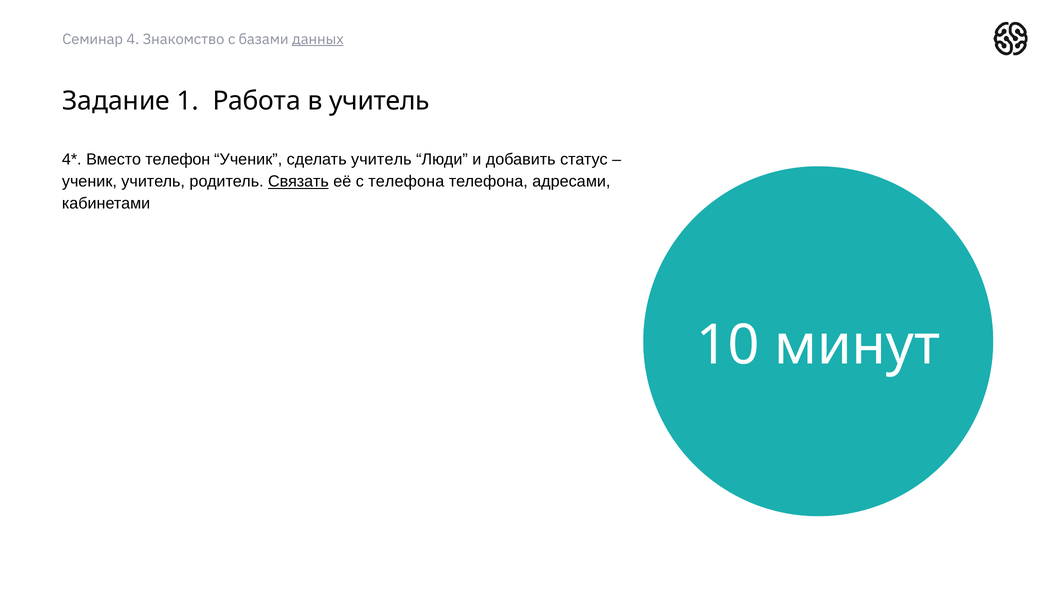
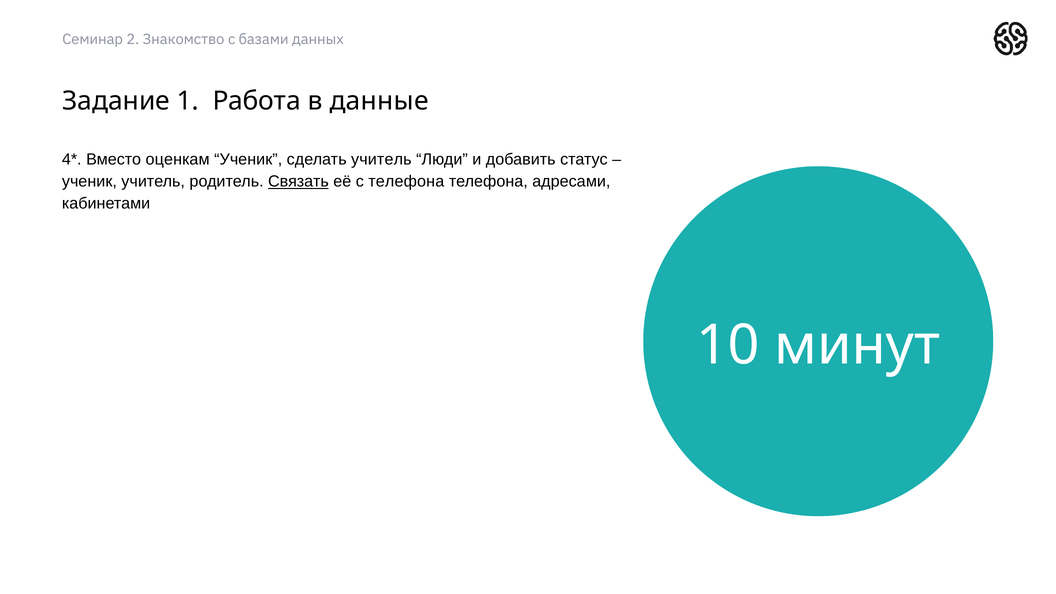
4: 4 -> 2 (133, 39)
данных underline: present -> none (318, 39)
в учитель: учитель -> данные (379, 101)
телефон: телефон -> оценкам (178, 159)
